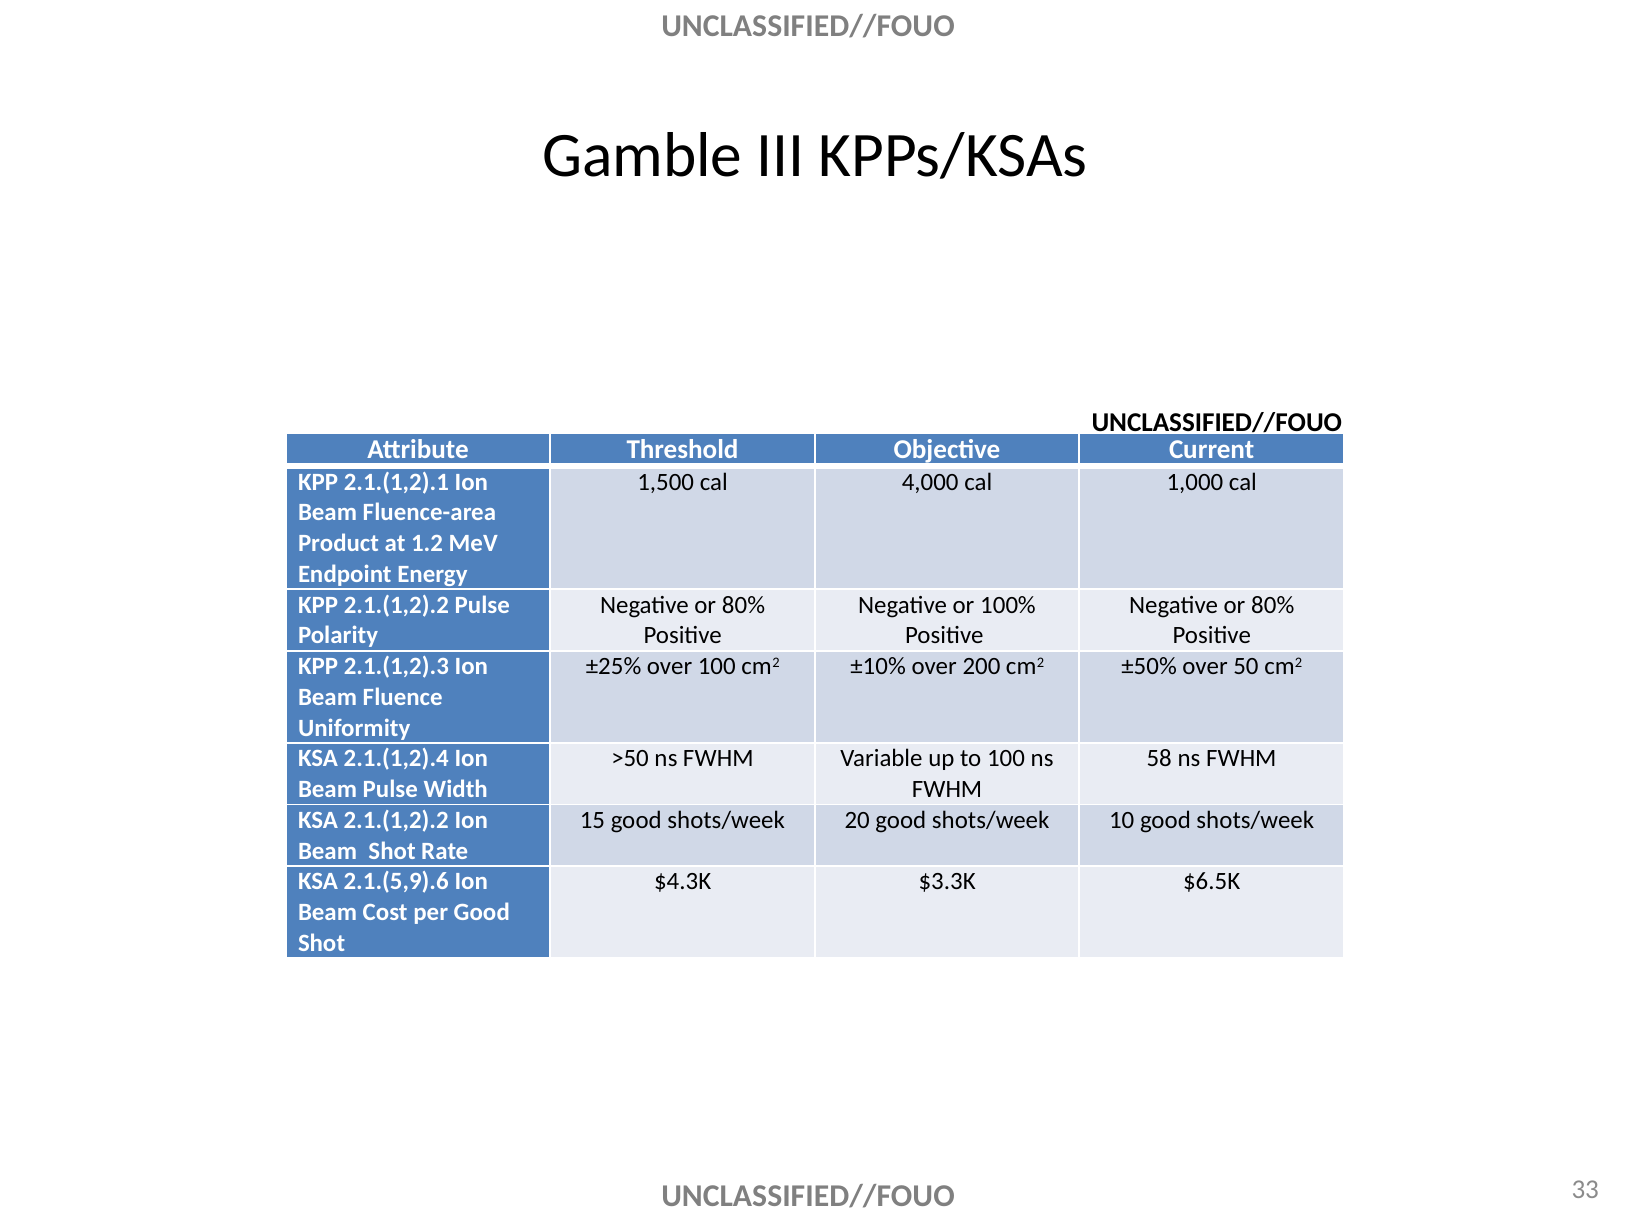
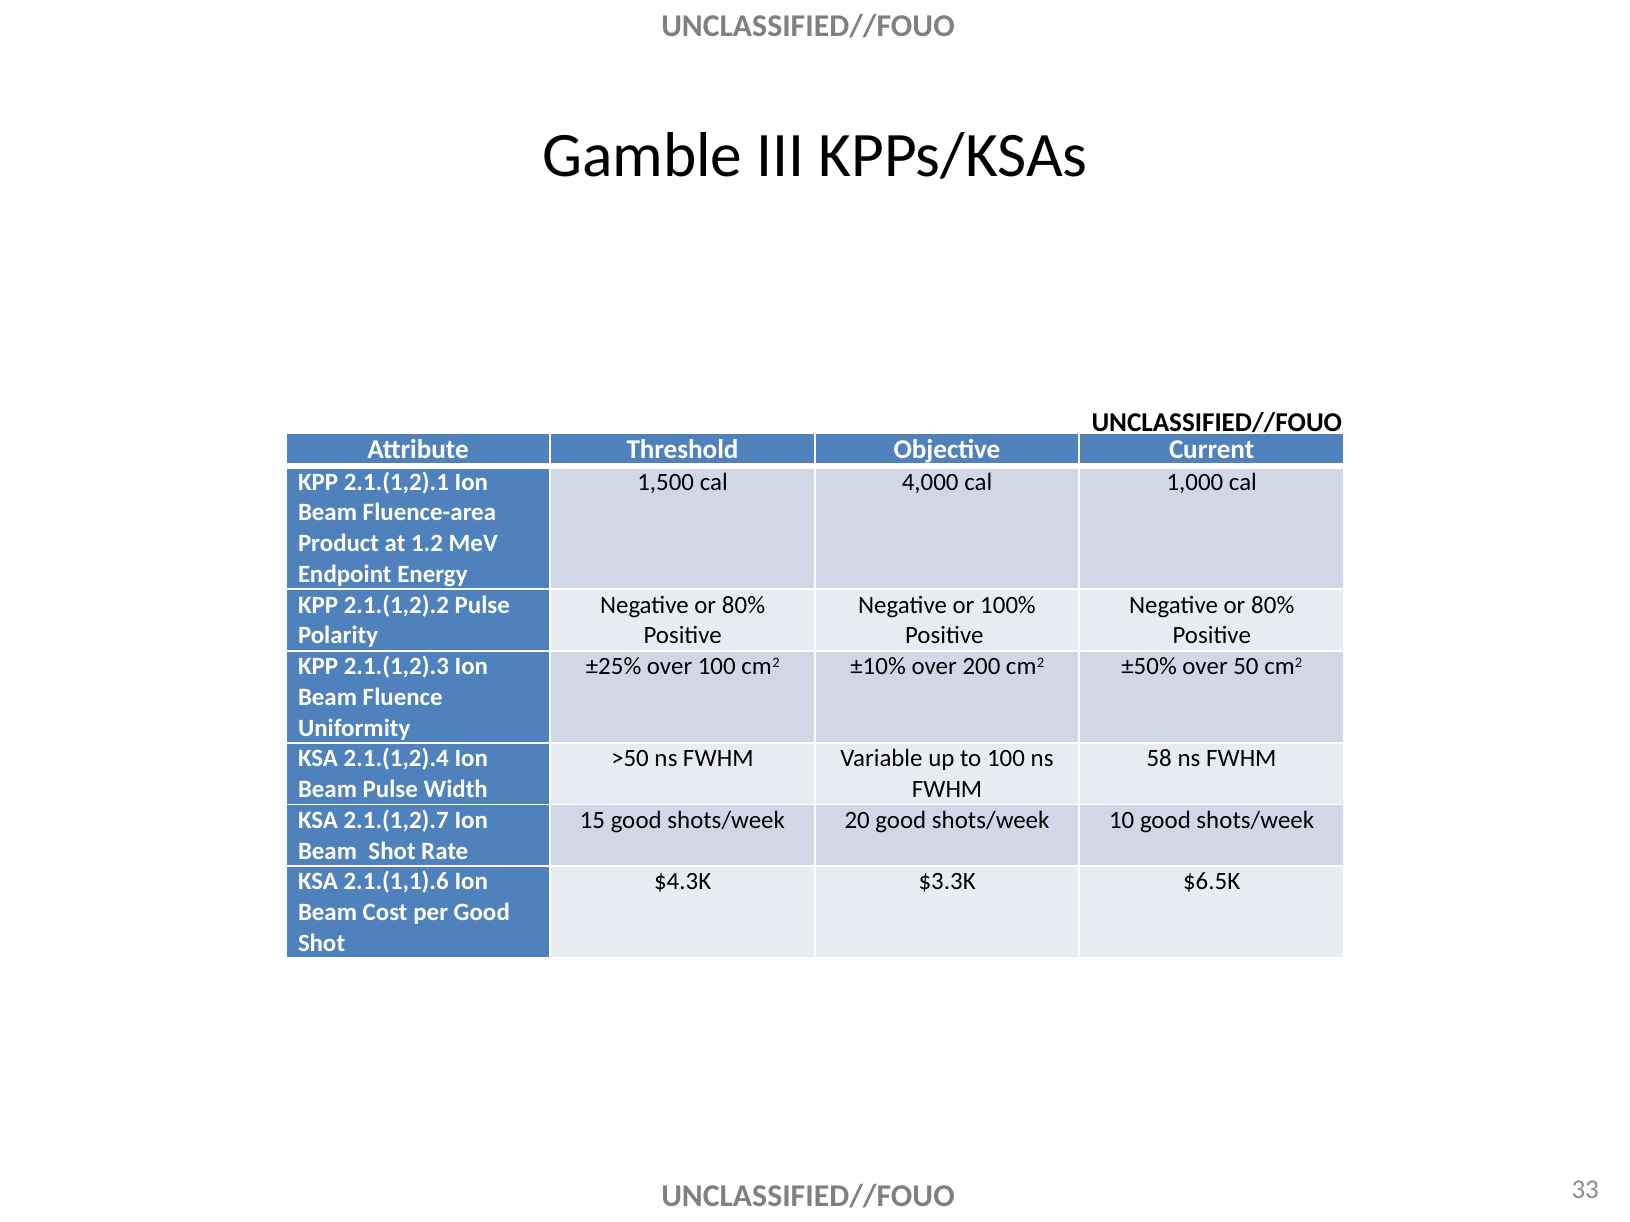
KSA 2.1.(1,2).2: 2.1.(1,2).2 -> 2.1.(1,2).7 (396, 821)
2.1.(5,9).6: 2.1.(5,9).6 -> 2.1.(1,1).6 (396, 882)
